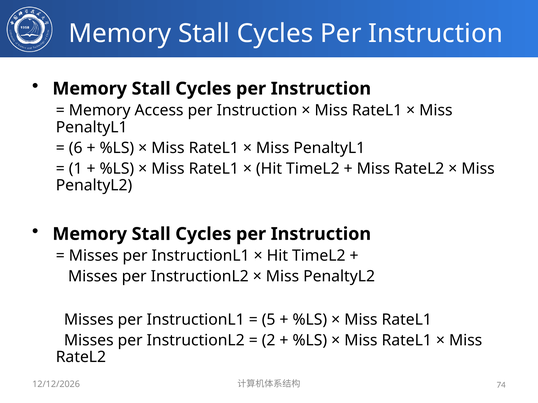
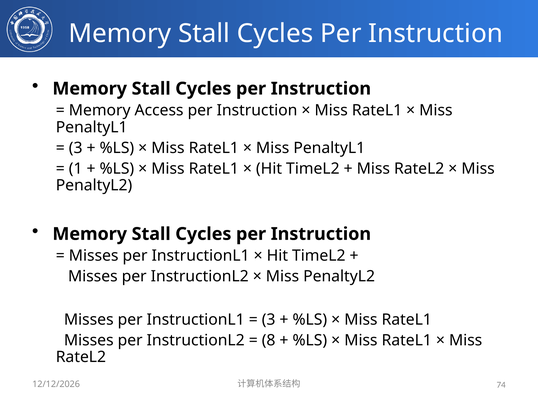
6: 6 -> 3 (76, 148)
5: 5 -> 3 (269, 320)
2: 2 -> 8 (269, 341)
